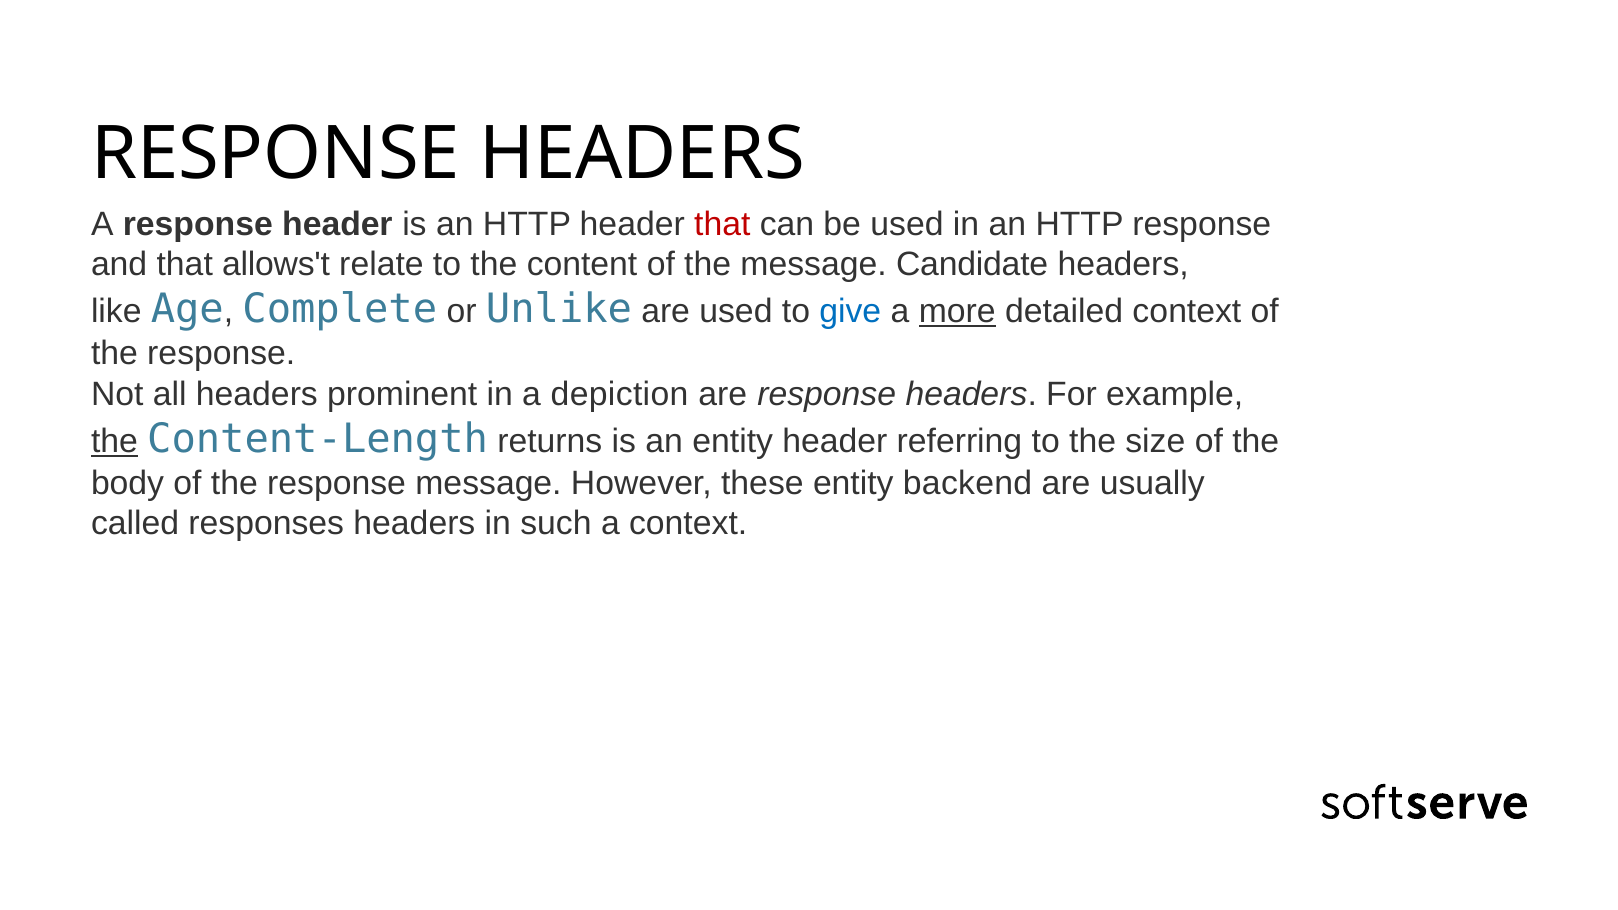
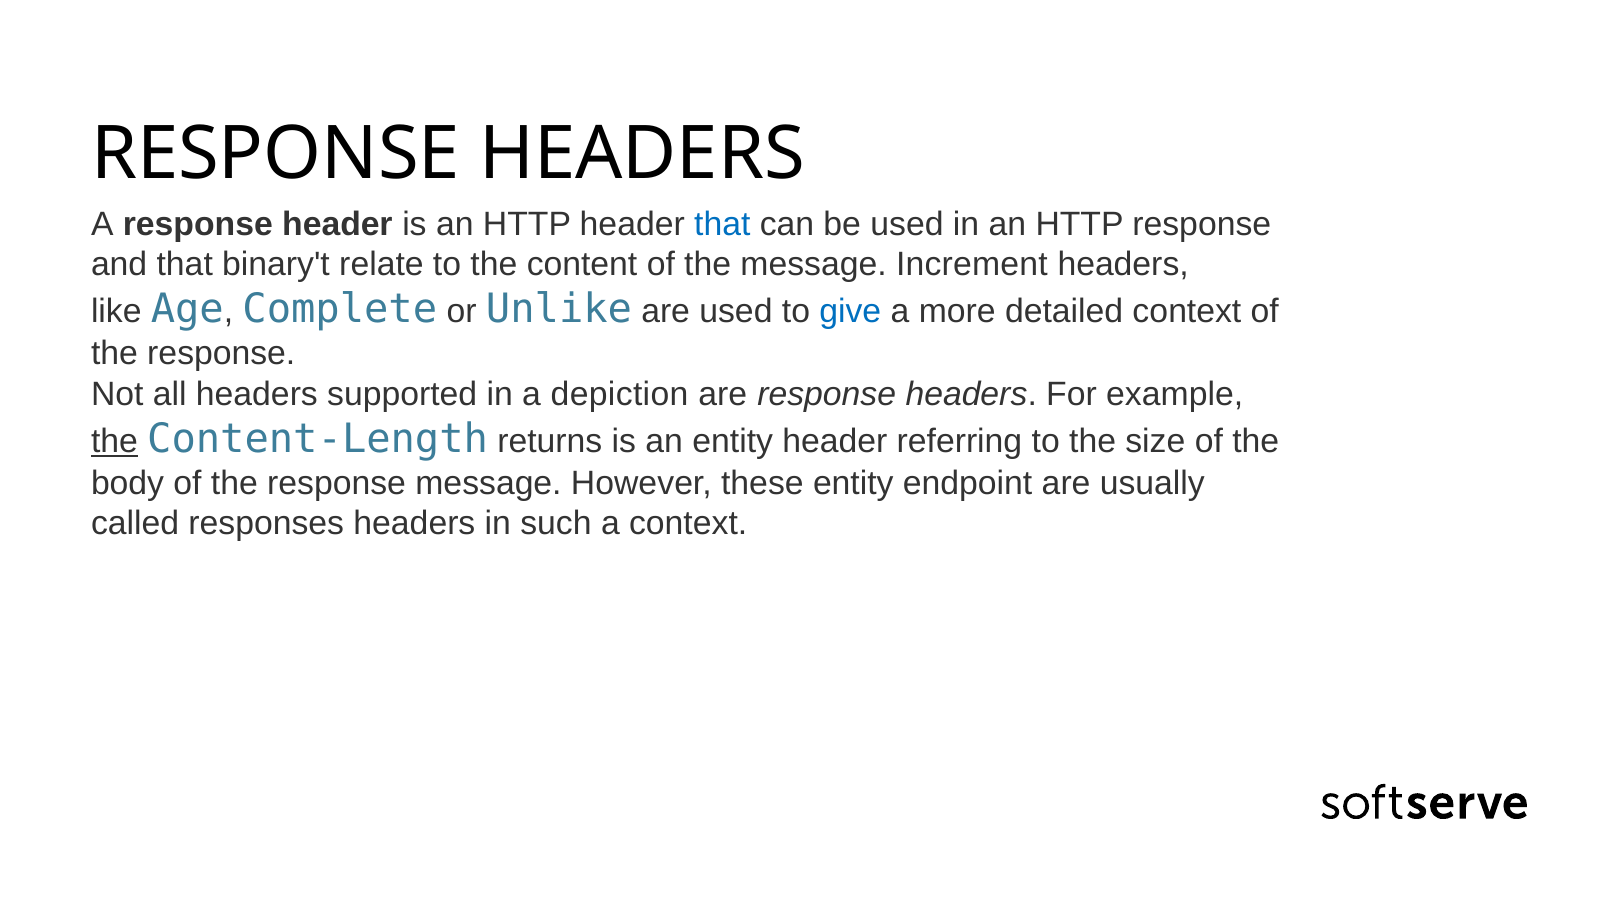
that colour: red -> blue (722, 224)
allows't: allows't -> binary't (276, 264)
Candidate: Candidate -> Increment (972, 264)
more underline: present -> none (957, 312)
prominent: prominent -> supported (402, 394)
backend: backend -> endpoint (968, 483)
